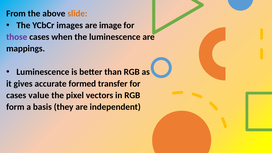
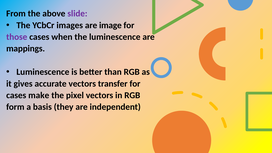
slide colour: orange -> purple (77, 14)
accurate formed: formed -> vectors (82, 84)
value: value -> make (39, 95)
